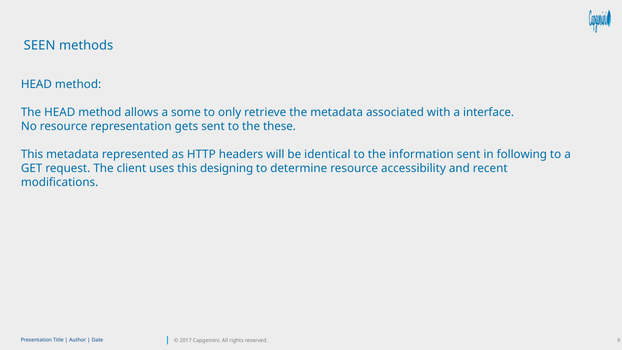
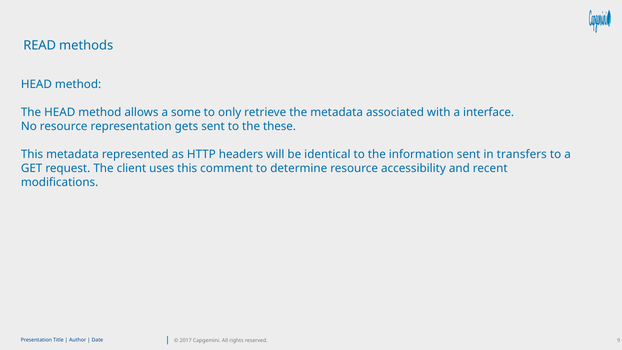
SEEN: SEEN -> READ (40, 46)
following: following -> transfers (522, 155)
designing: designing -> comment (227, 168)
